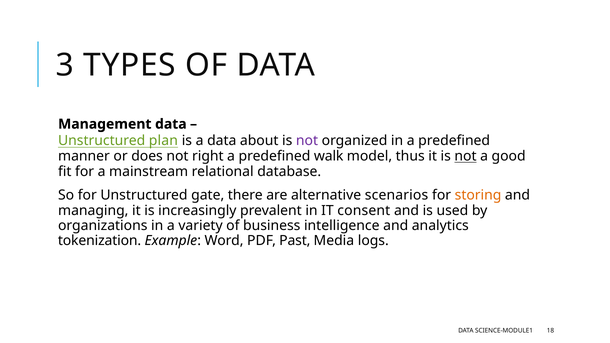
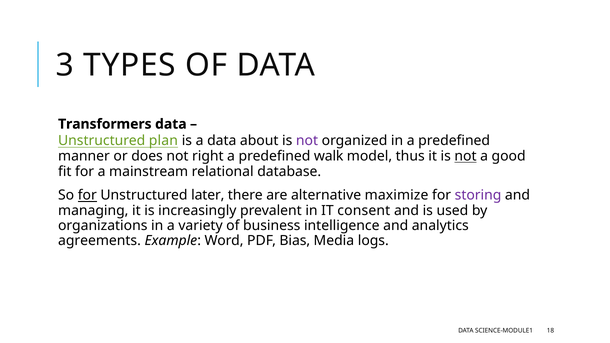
Management: Management -> Transformers (105, 124)
for underline: none -> present (87, 195)
gate: gate -> later (208, 195)
scenarios: scenarios -> maximize (397, 195)
storing colour: orange -> purple (478, 195)
tokenization: tokenization -> agreements (99, 241)
Past: Past -> Bias (295, 241)
